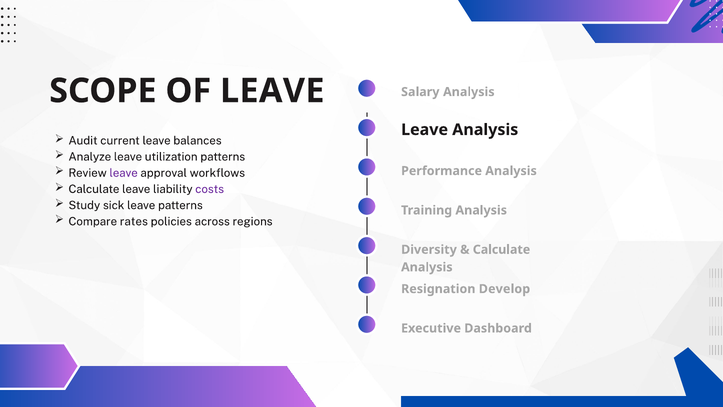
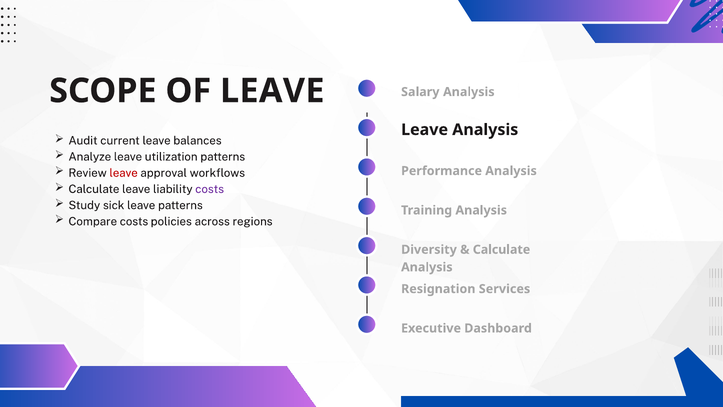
leave colour: purple -> red (124, 173)
Compare rates: rates -> costs (134, 221)
Develop: Develop -> Services (505, 289)
